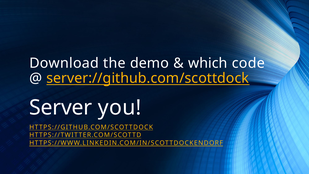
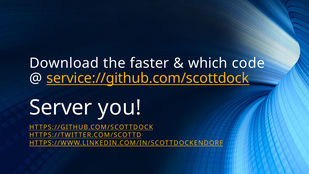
demo: demo -> faster (149, 63)
server://github.com/scottdock: server://github.com/scottdock -> service://github.com/scottdock (148, 78)
